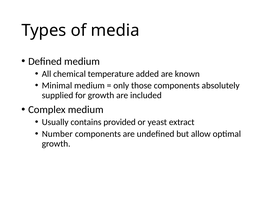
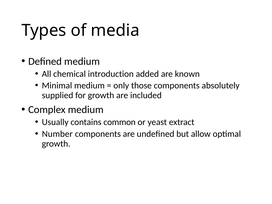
temperature: temperature -> introduction (111, 74)
provided: provided -> common (120, 122)
